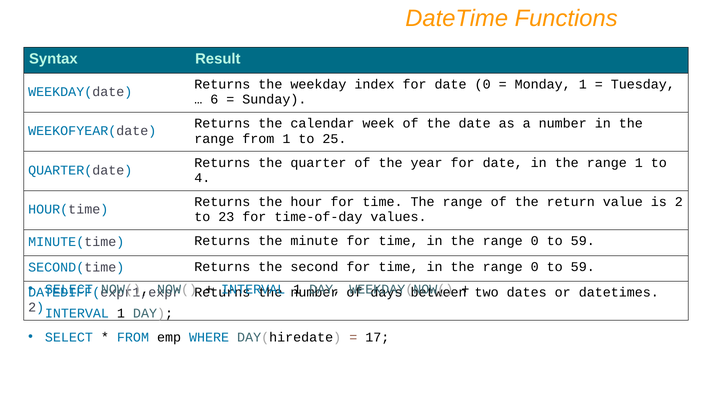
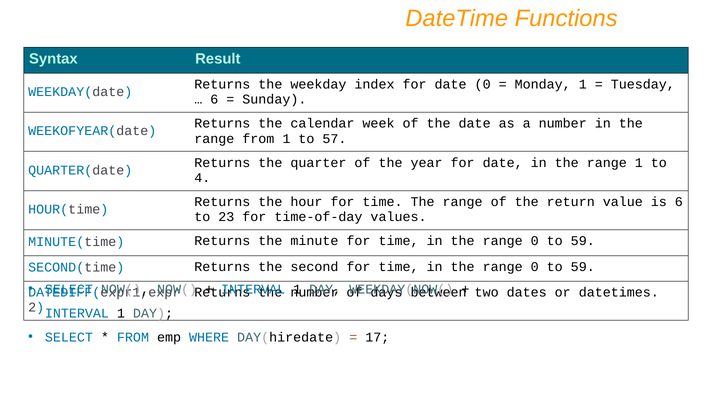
25: 25 -> 57 (334, 139)
is 2: 2 -> 6 (679, 202)
